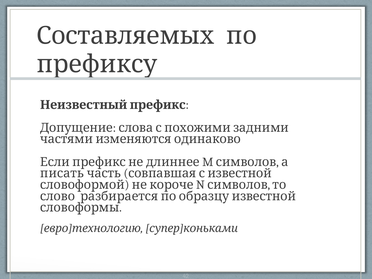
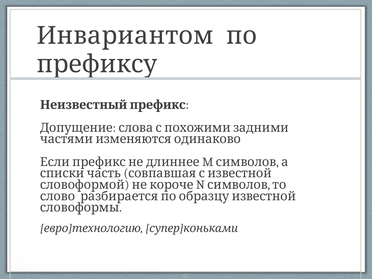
Составляемых: Составляемых -> Инвариантом (125, 36)
писать: писать -> списки (62, 173)
